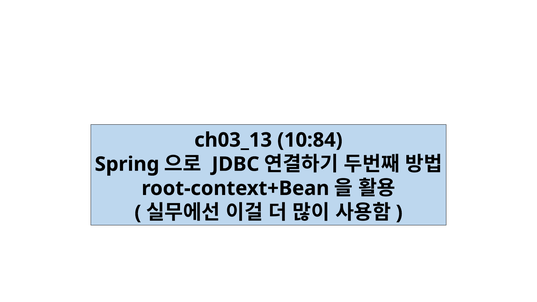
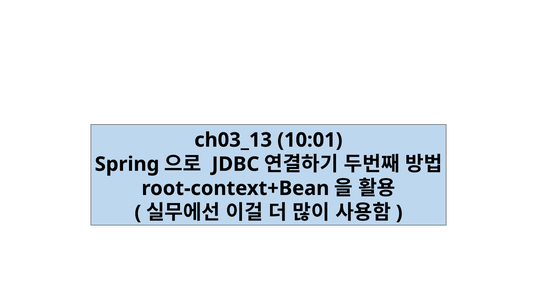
10:84: 10:84 -> 10:01 (310, 140)
